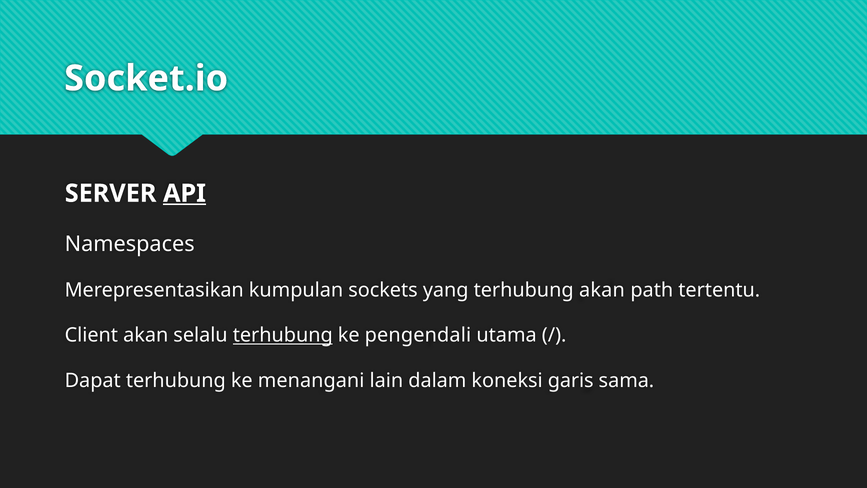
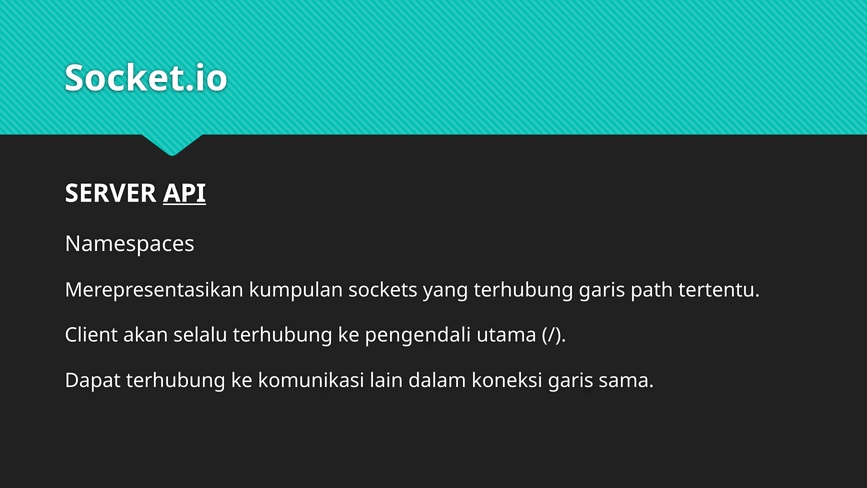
terhubung akan: akan -> garis (602, 290)
terhubung underline: present -> none (283, 335)
menangani: menangani -> komunikasi (311, 380)
